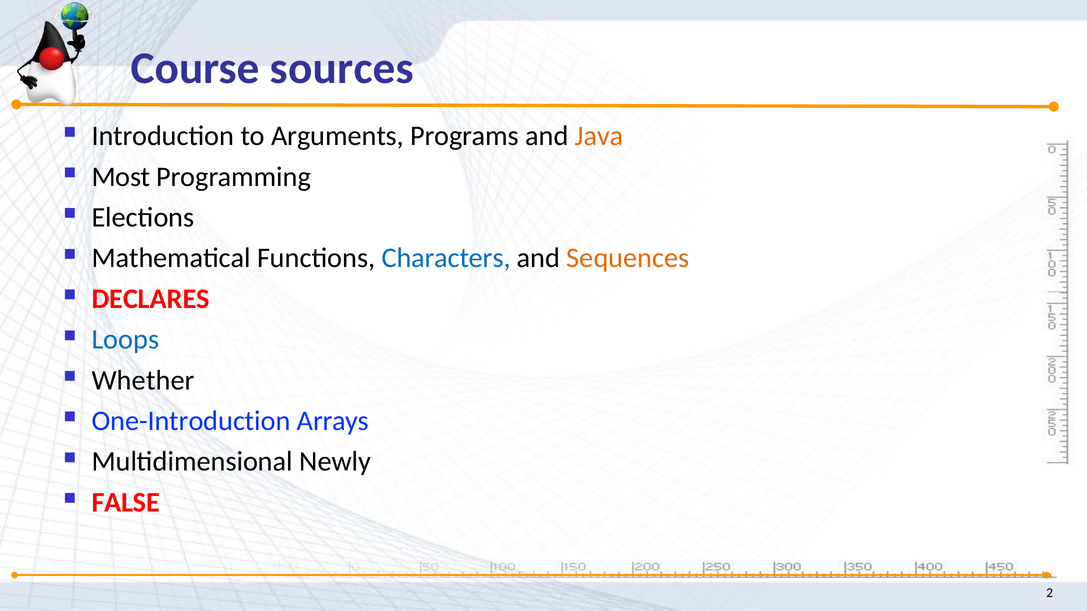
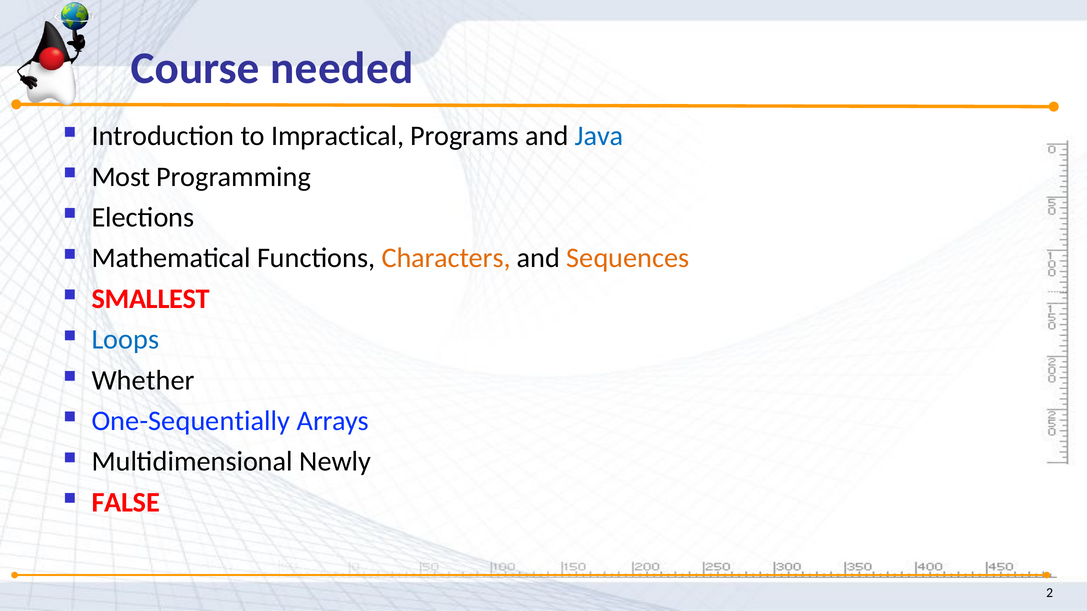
sources: sources -> needed (342, 69)
Arguments: Arguments -> Impractical (338, 136)
Java colour: orange -> blue (599, 136)
Characters colour: blue -> orange (446, 258)
DECLARES: DECLARES -> SMALLEST (151, 299)
One-Introduction: One-Introduction -> One-Sequentially (191, 421)
